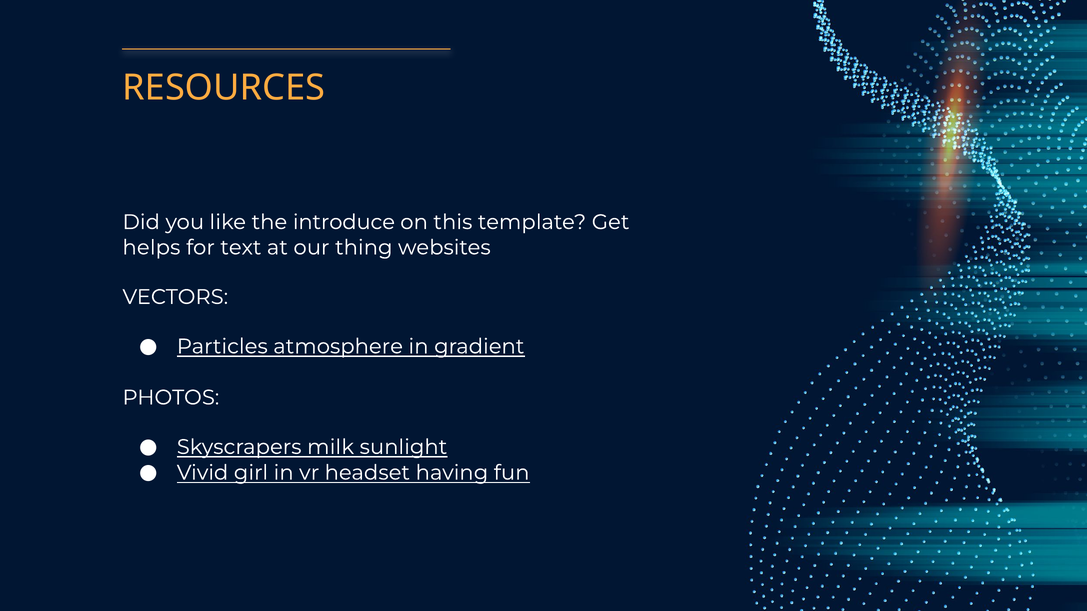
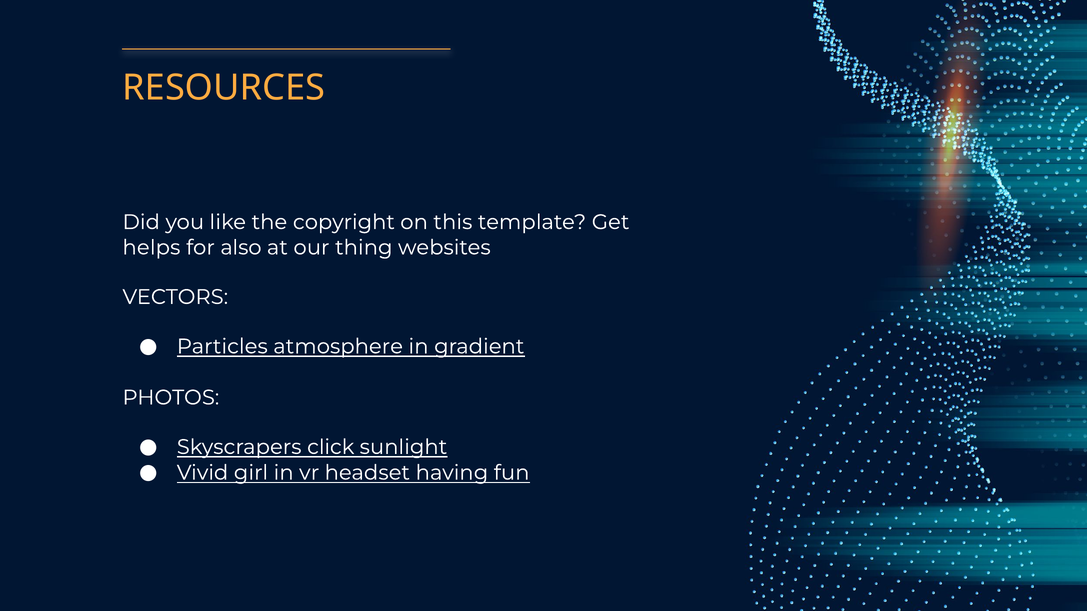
introduce: introduce -> copyright (344, 222)
text: text -> also (241, 248)
milk: milk -> click (331, 447)
